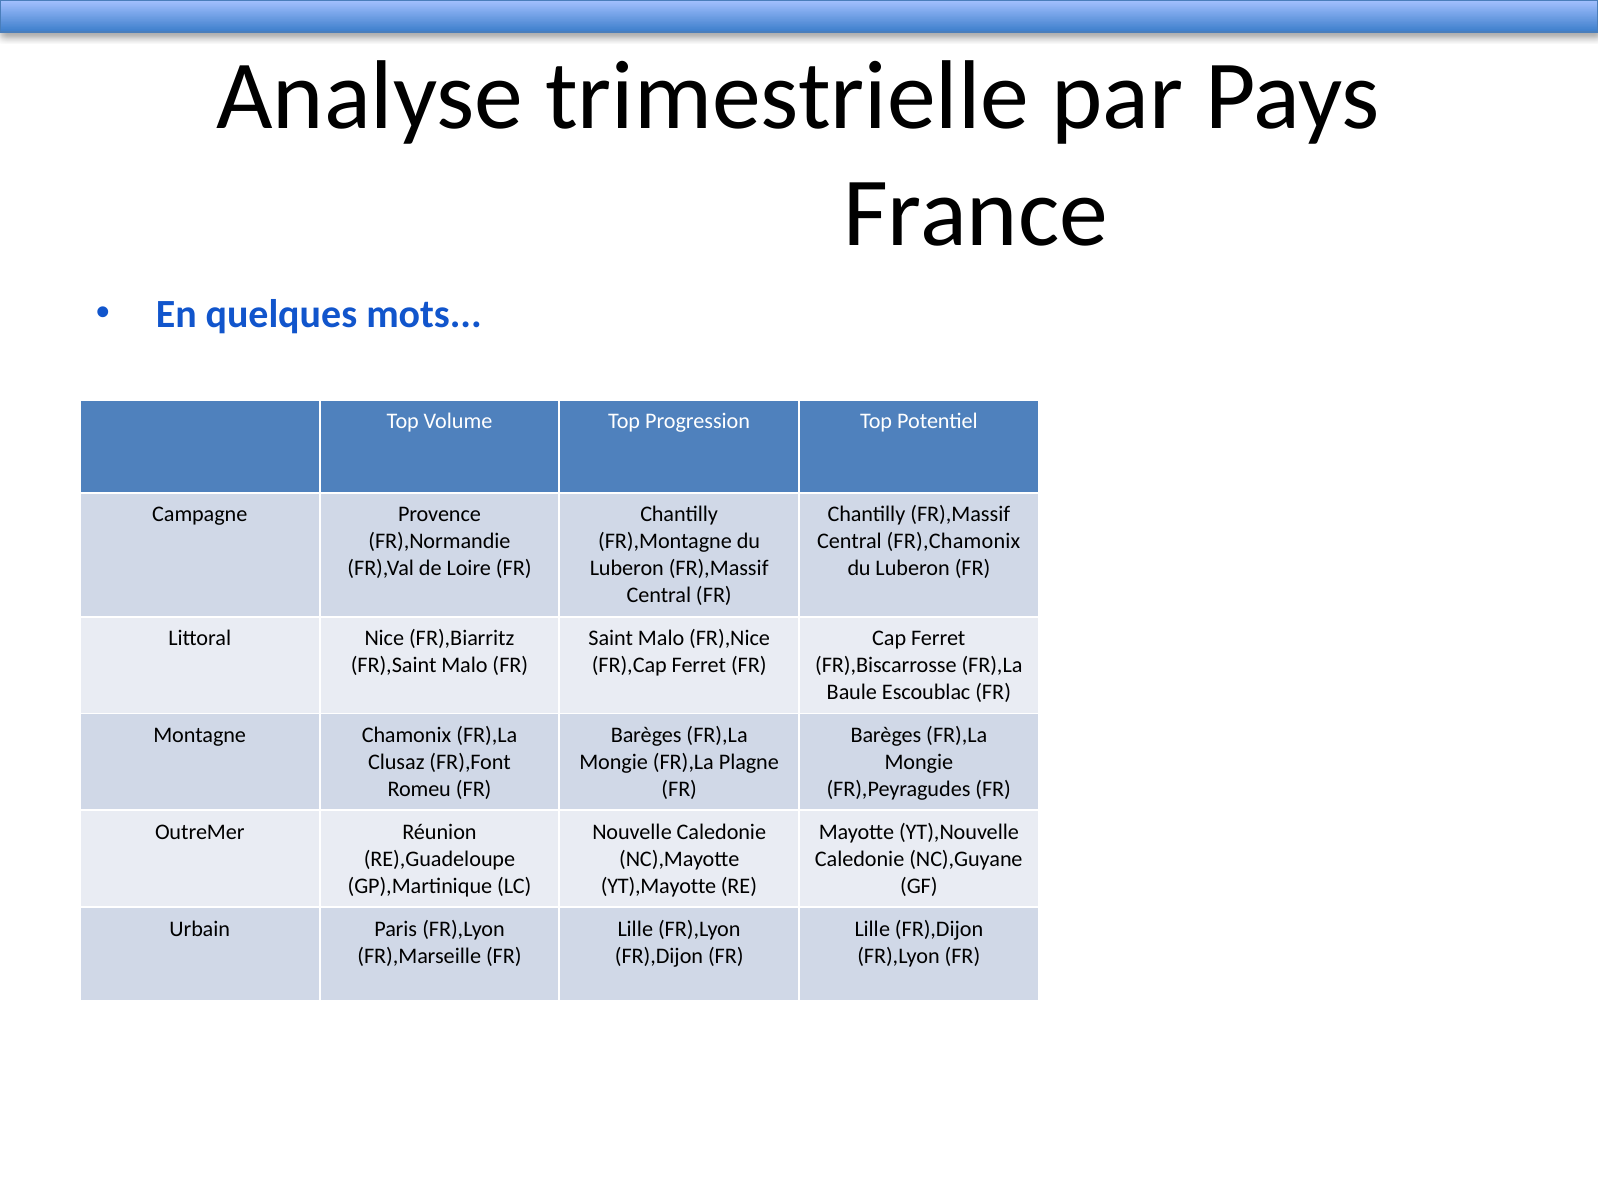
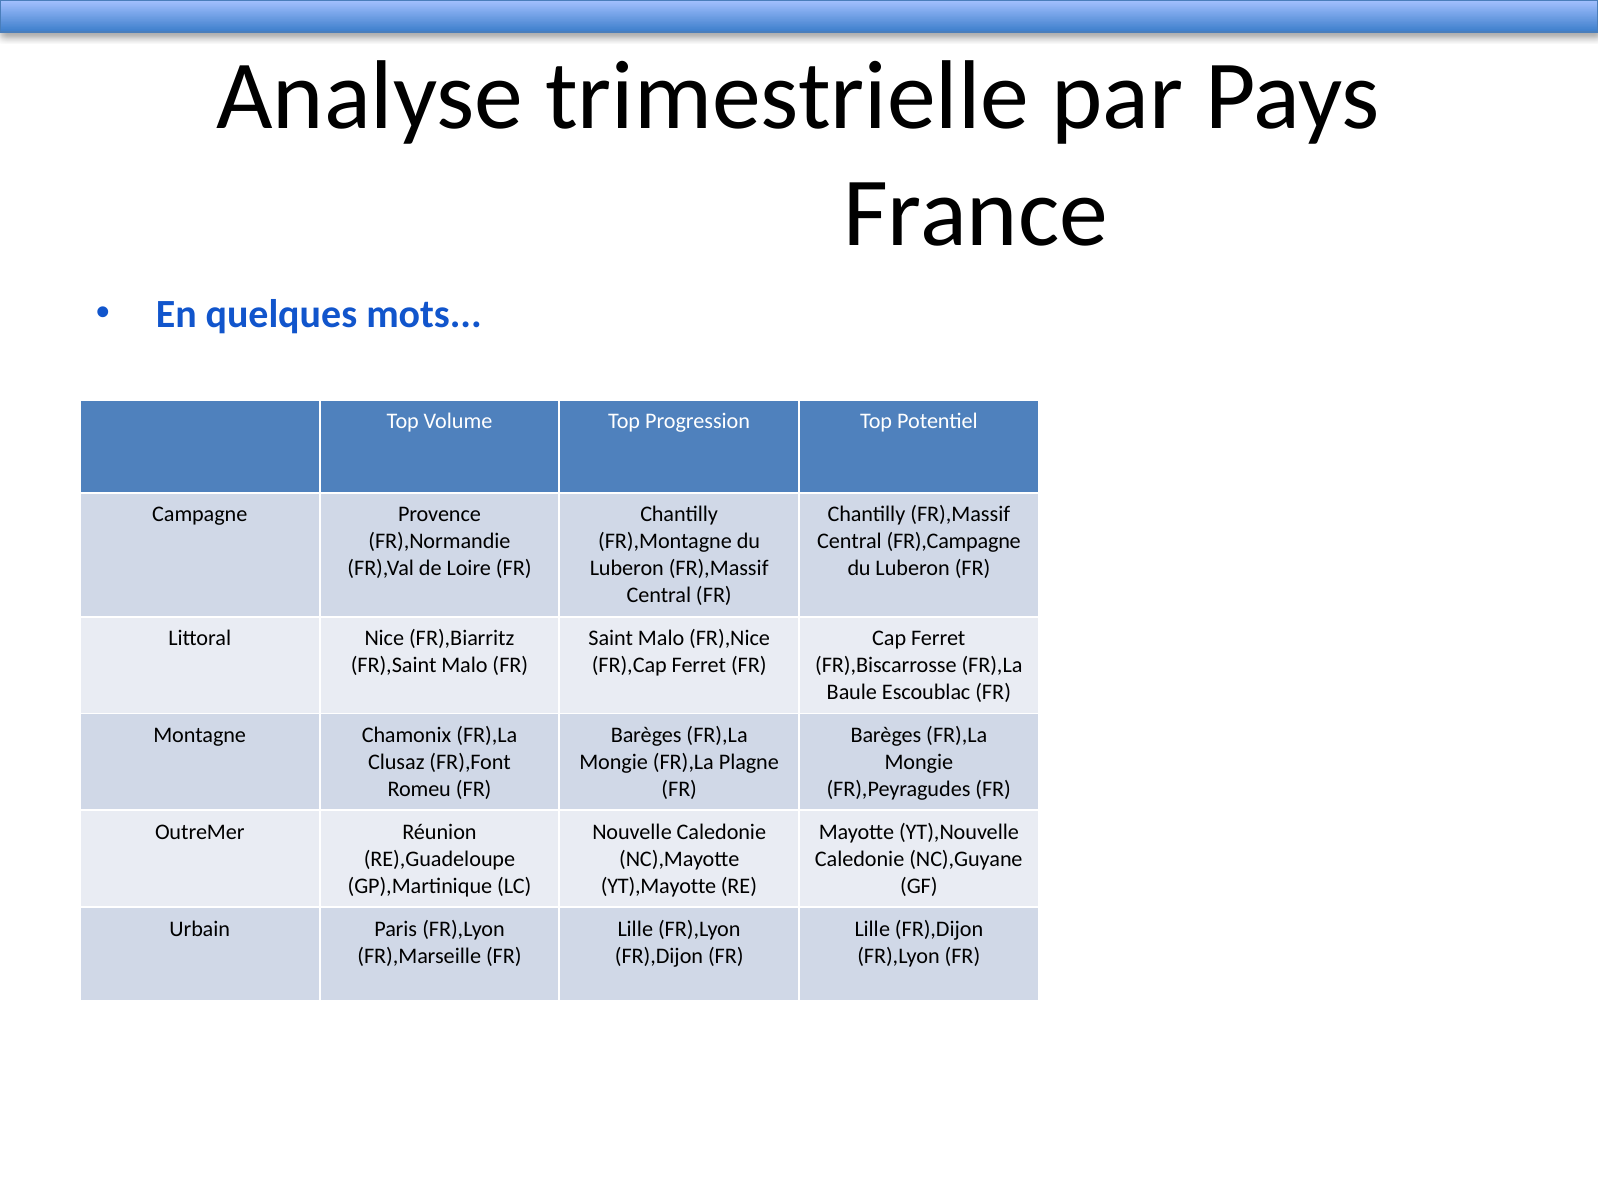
FR),Chamonix: FR),Chamonix -> FR),Campagne (954, 541)
